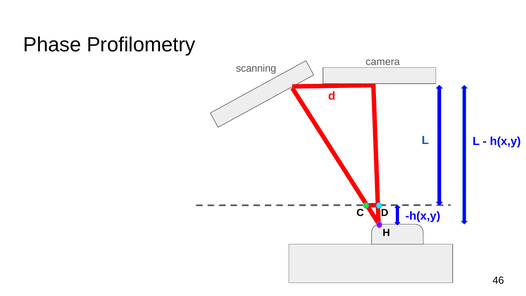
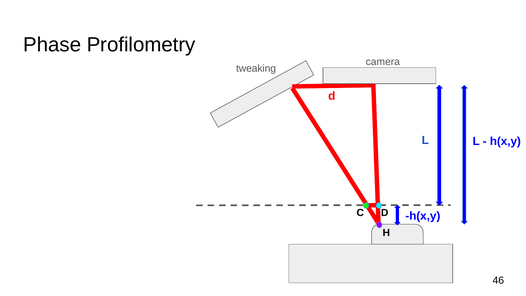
scanning: scanning -> tweaking (256, 68)
